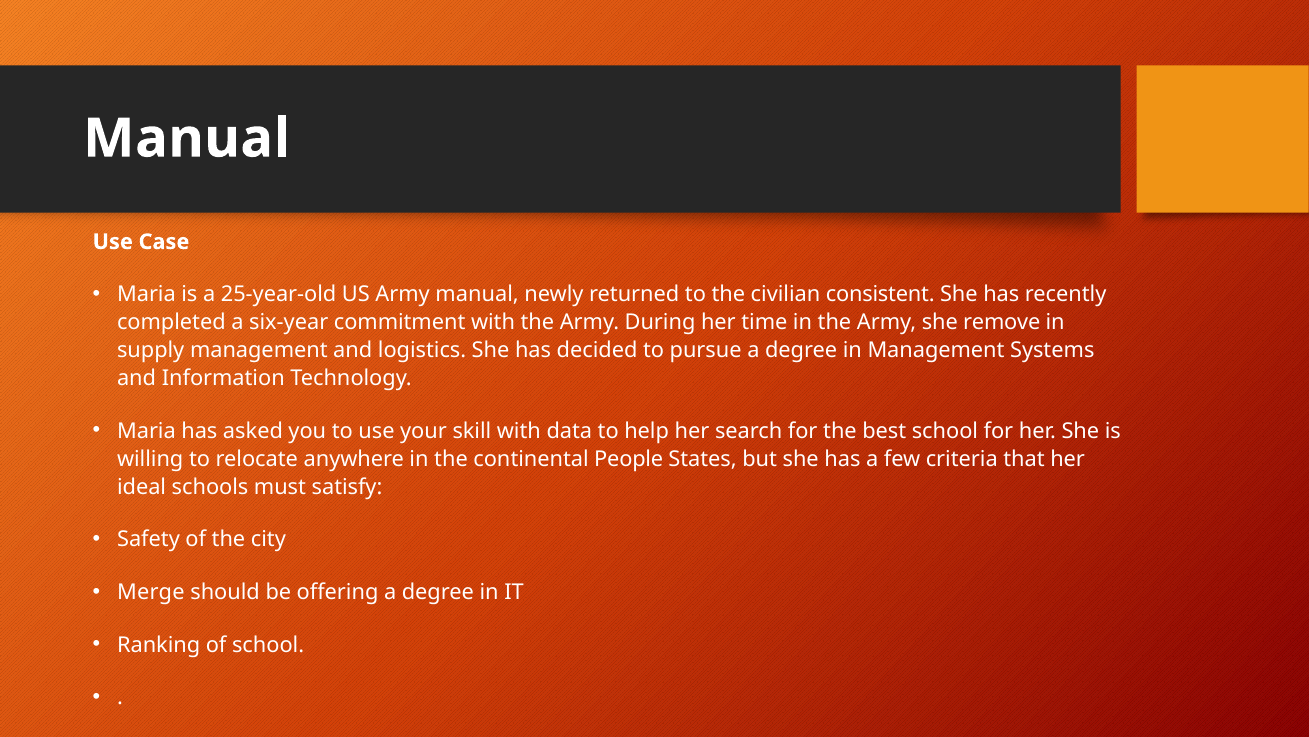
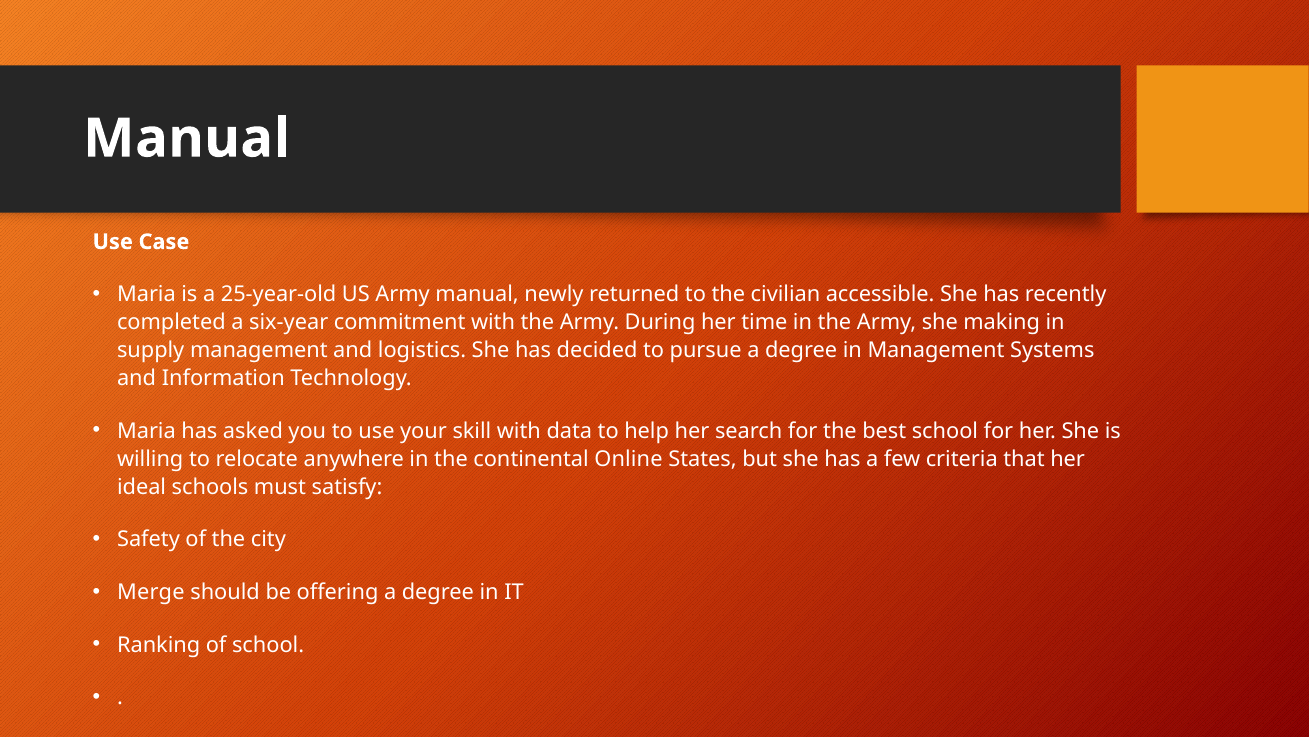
consistent: consistent -> accessible (880, 294)
remove: remove -> making (1002, 322)
People: People -> Online (629, 459)
